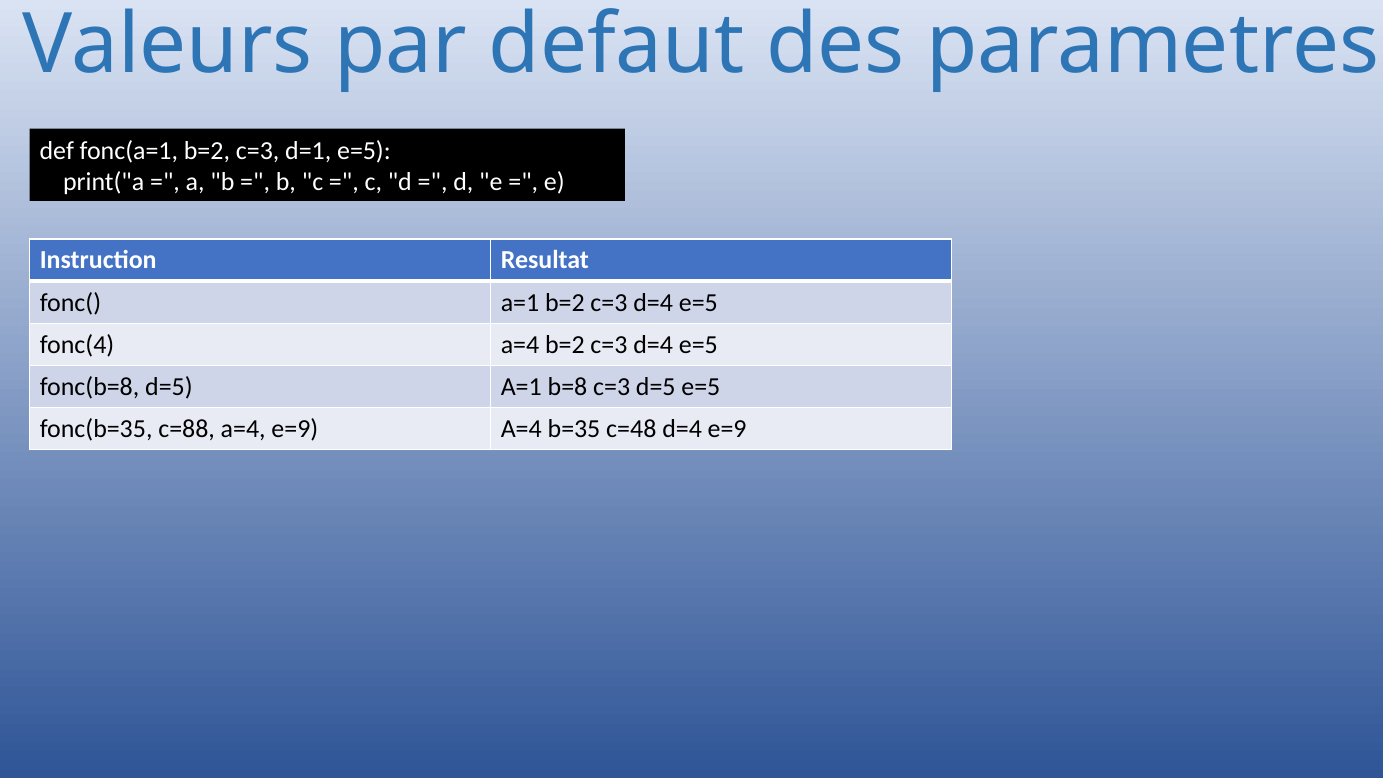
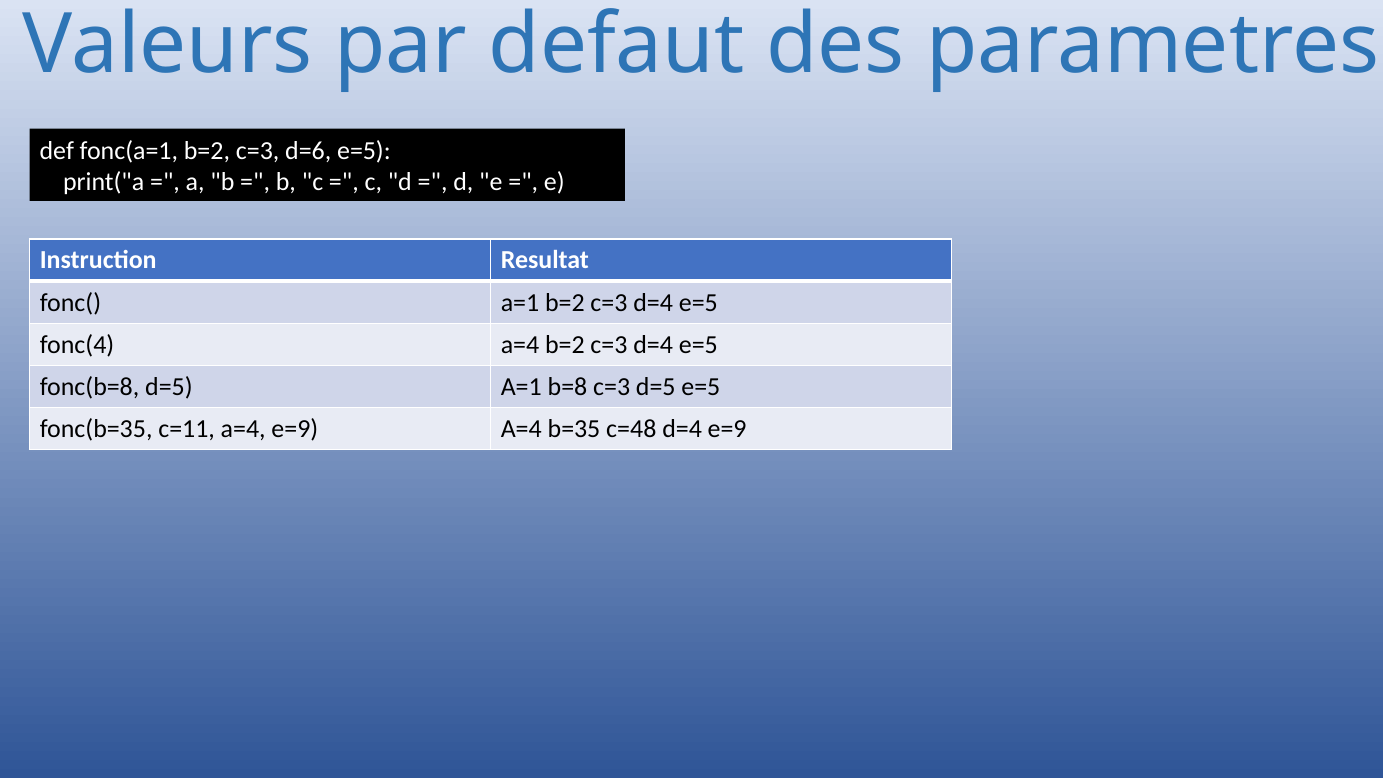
d=1: d=1 -> d=6 (308, 151)
c=88: c=88 -> c=11 (187, 429)
